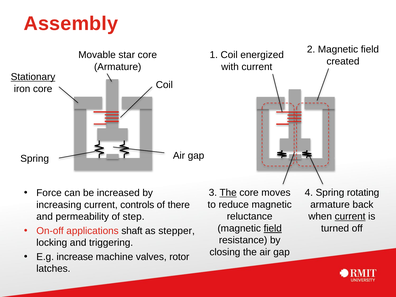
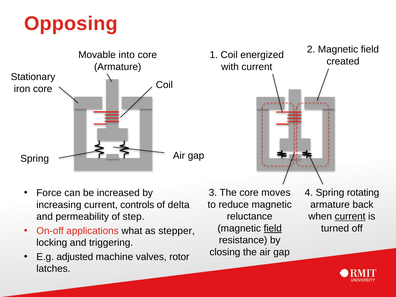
Assembly: Assembly -> Opposing (71, 24)
star: star -> into (127, 55)
Stationary underline: present -> none (33, 77)
The underline: present -> none (228, 193)
there: there -> delta (179, 205)
shaft: shaft -> what (132, 231)
increase: increase -> adjusted (75, 257)
